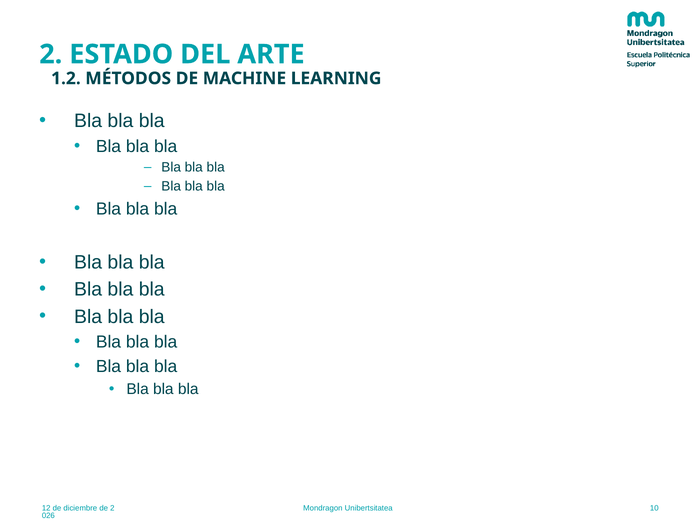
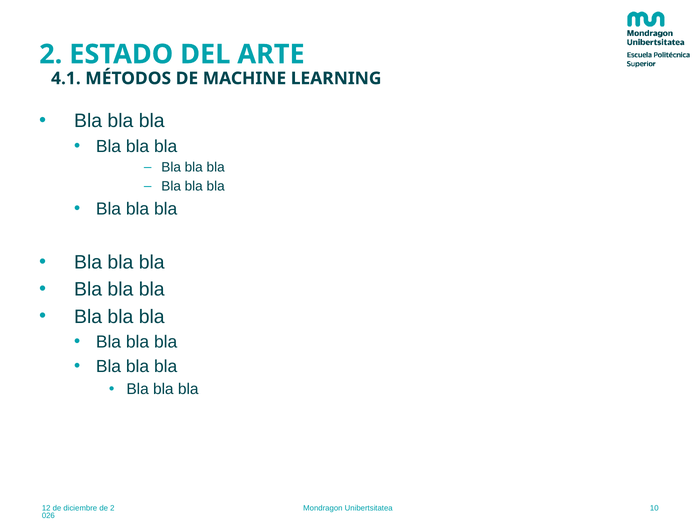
1.2: 1.2 -> 4.1 (66, 78)
